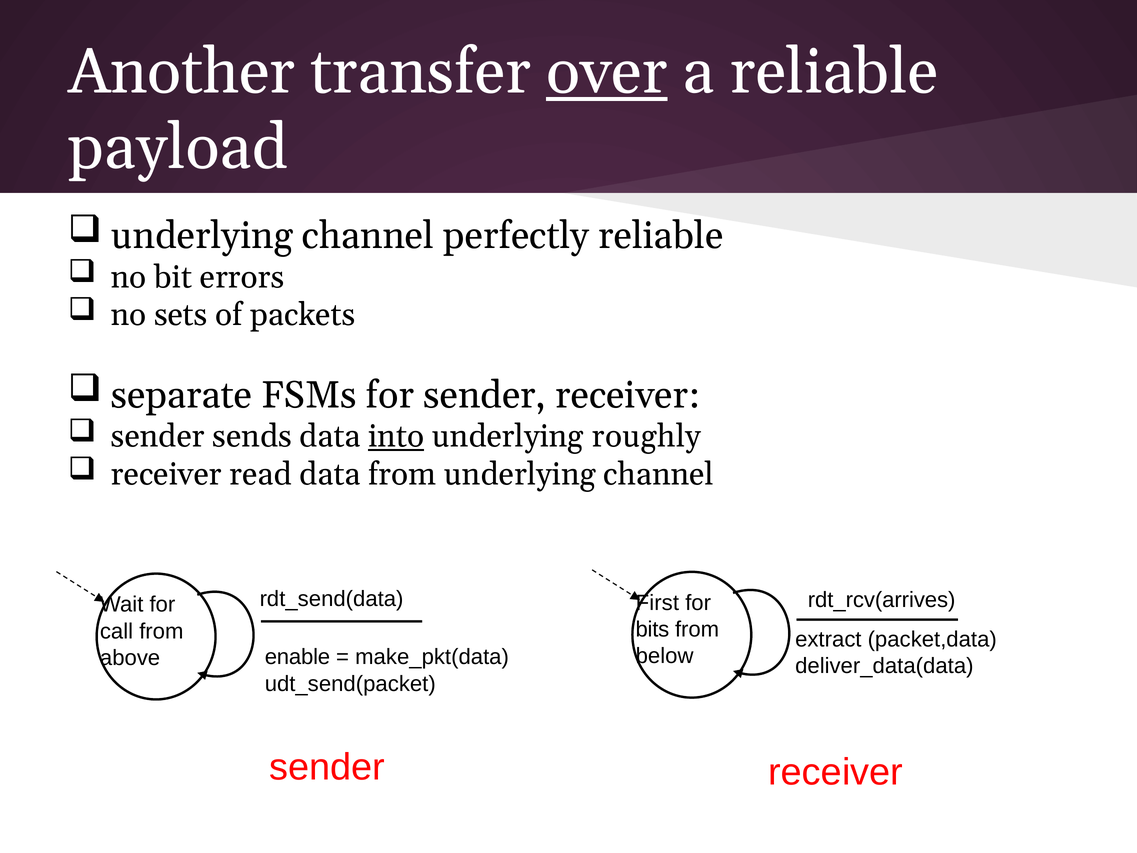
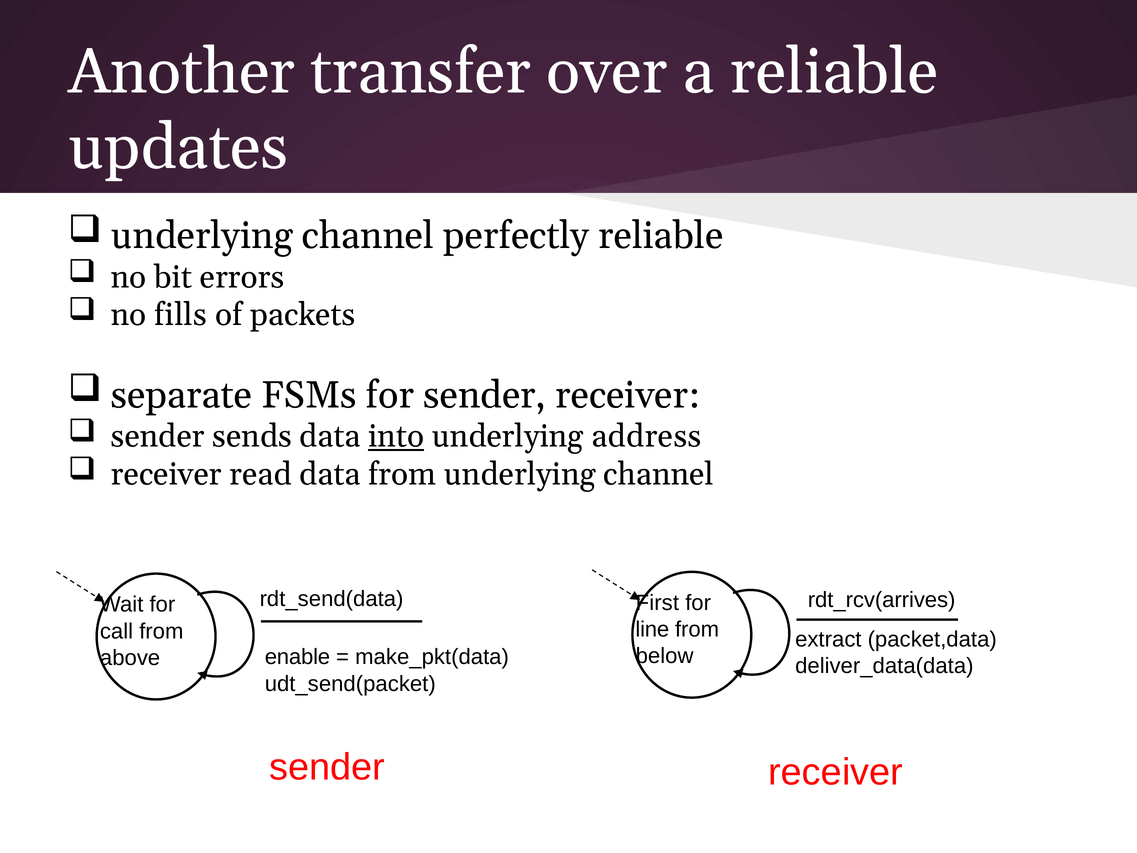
over underline: present -> none (607, 72)
payload: payload -> updates (178, 148)
sets: sets -> fills (181, 315)
roughly: roughly -> address (646, 436)
bits: bits -> line (652, 629)
